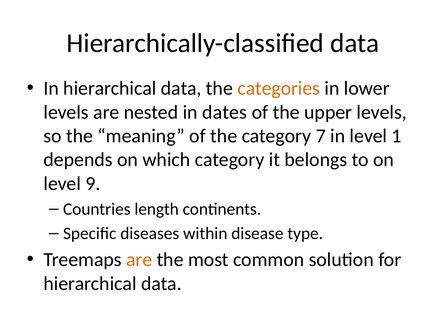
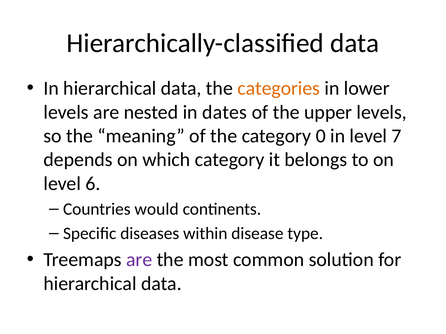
7: 7 -> 0 (321, 136)
1: 1 -> 7 (397, 136)
9: 9 -> 6 (93, 184)
length: length -> would (157, 209)
are colour: orange -> purple (139, 260)
